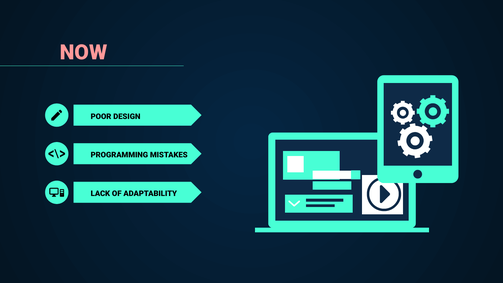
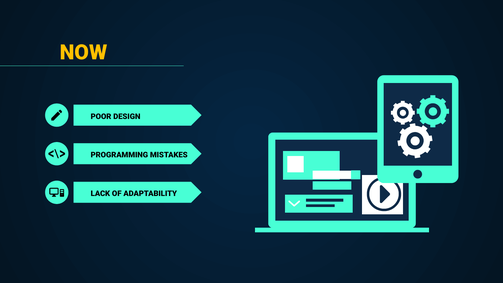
NOW colour: pink -> yellow (84, 53)
